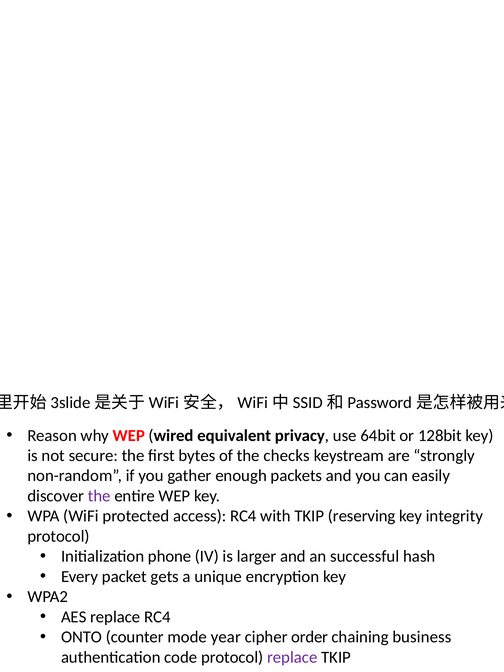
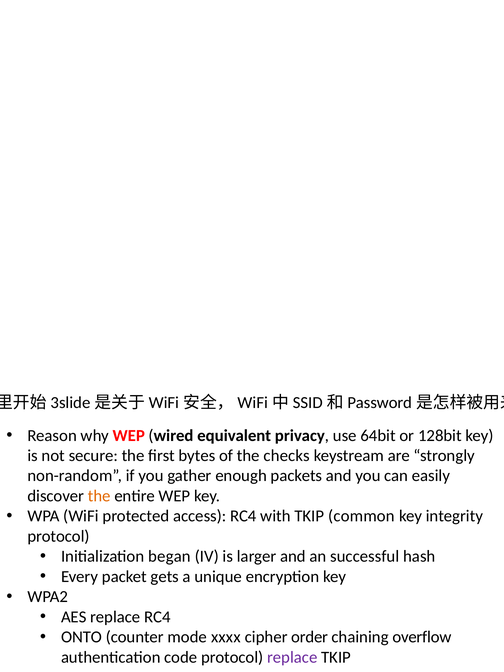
the colour: purple -> orange (99, 496)
reserving: reserving -> common (362, 516)
phone: phone -> began (169, 556)
year: year -> xxxx (226, 637)
business: business -> overflow (422, 637)
